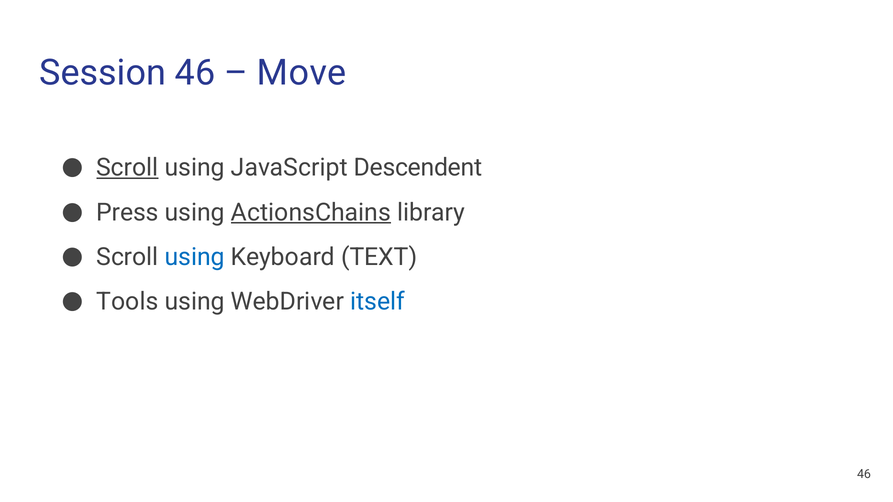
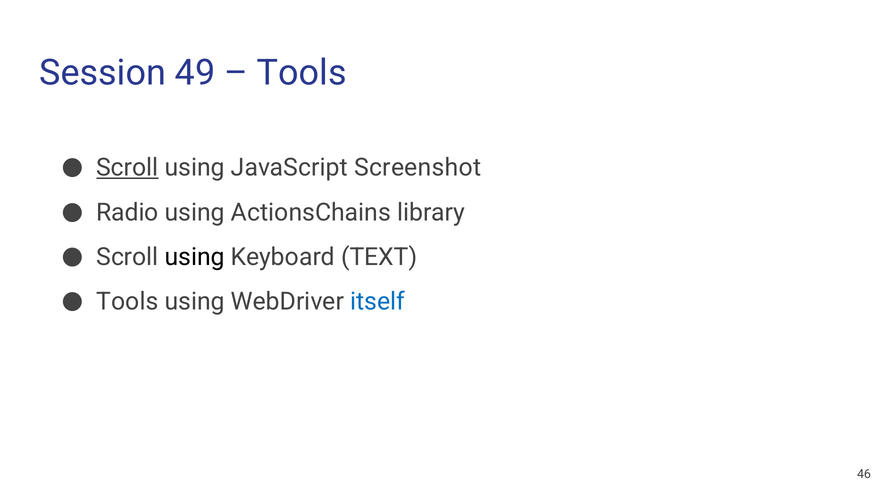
Session 46: 46 -> 49 (195, 73)
Move: Move -> Tools (302, 73)
Descendent: Descendent -> Screenshot (418, 168)
Press: Press -> Radio (127, 212)
ActionsChains underline: present -> none (311, 212)
using colour: blue -> black (195, 257)
